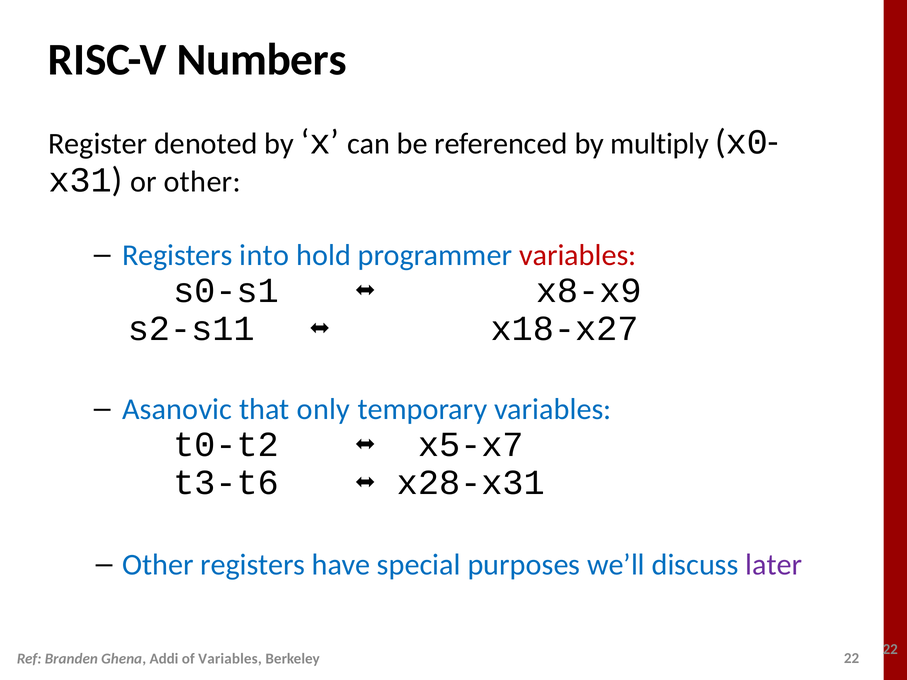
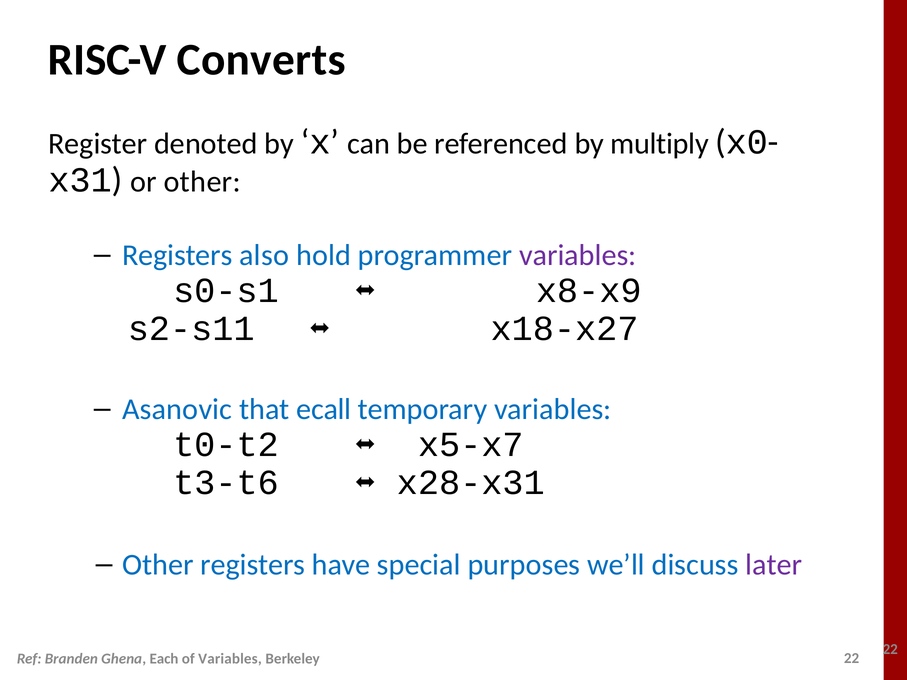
Numbers: Numbers -> Converts (261, 60)
into: into -> also (264, 255)
variables colour: red -> purple (578, 255)
only: only -> ecall (324, 409)
Addi: Addi -> Each (164, 659)
